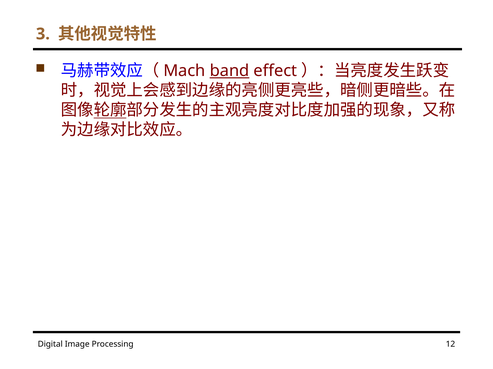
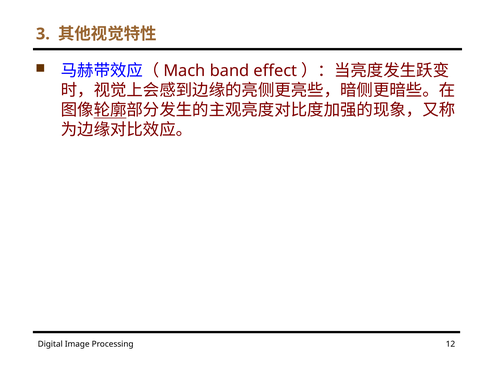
band underline: present -> none (230, 71)
